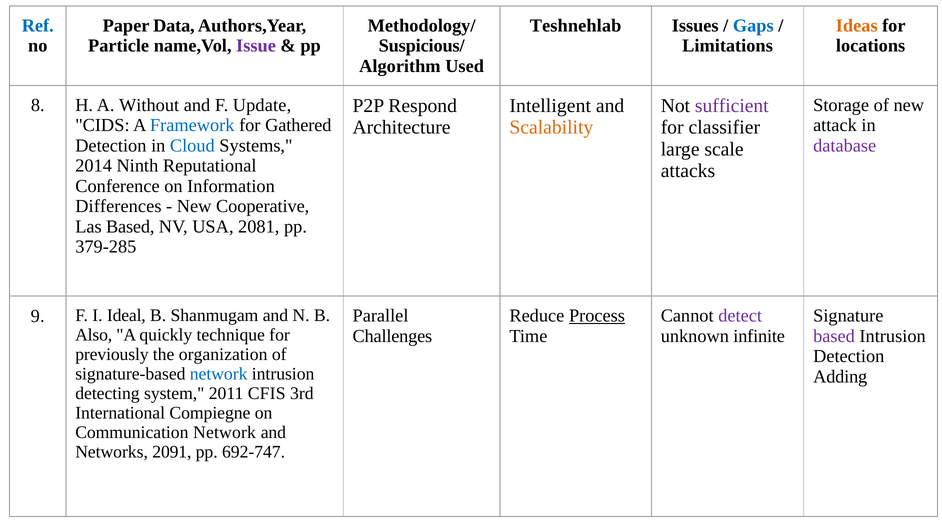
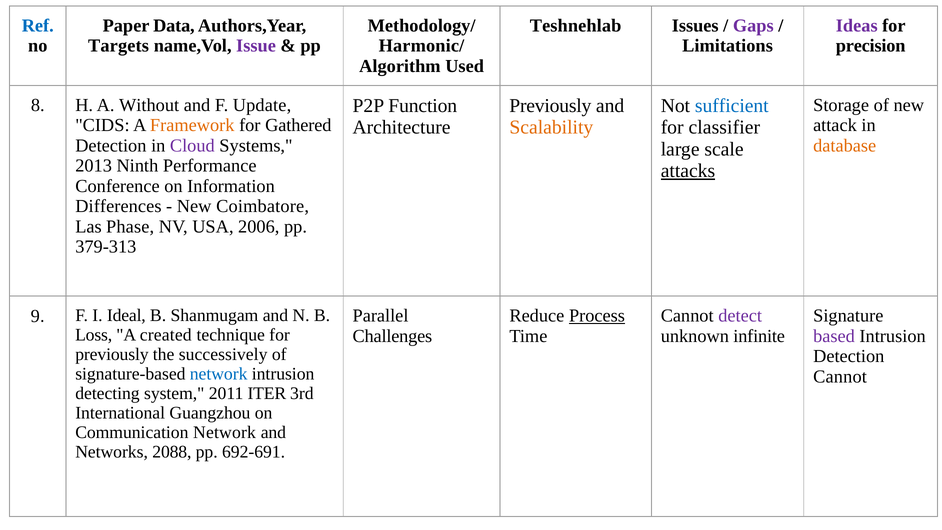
Gaps colour: blue -> purple (753, 26)
Ideas colour: orange -> purple (857, 26)
Particle: Particle -> Targets (119, 46)
Suspicious/: Suspicious/ -> Harmonic/ (421, 46)
locations: locations -> precision (871, 46)
Respond: Respond -> Function (423, 106)
Intelligent: Intelligent -> Previously (550, 106)
sufficient colour: purple -> blue (732, 106)
Framework colour: blue -> orange (192, 125)
Cloud colour: blue -> purple (192, 146)
database colour: purple -> orange (845, 146)
2014: 2014 -> 2013 (94, 166)
Reputational: Reputational -> Performance (210, 166)
attacks underline: none -> present (688, 171)
Cooperative: Cooperative -> Coimbatore (263, 206)
Las Based: Based -> Phase (130, 227)
2081: 2081 -> 2006 (259, 227)
379-285: 379-285 -> 379-313 (106, 247)
Also: Also -> Loss (94, 335)
quickly: quickly -> created (166, 335)
organization: organization -> successively (223, 354)
Adding: Adding -> Cannot (840, 376)
CFIS: CFIS -> ITER (267, 393)
Compiegne: Compiegne -> Guangzhou (210, 413)
2091: 2091 -> 2088 (172, 452)
692-747: 692-747 -> 692-691 (254, 452)
